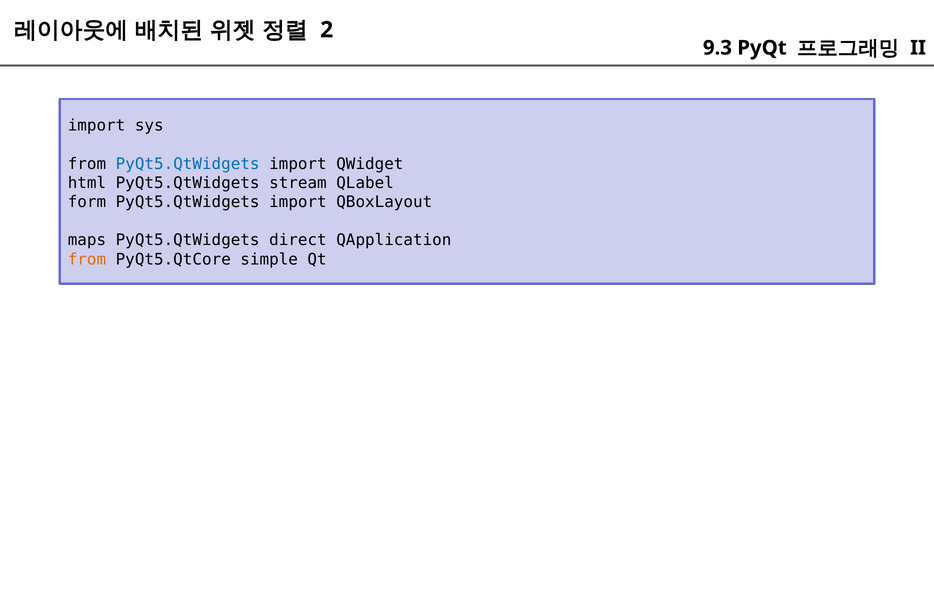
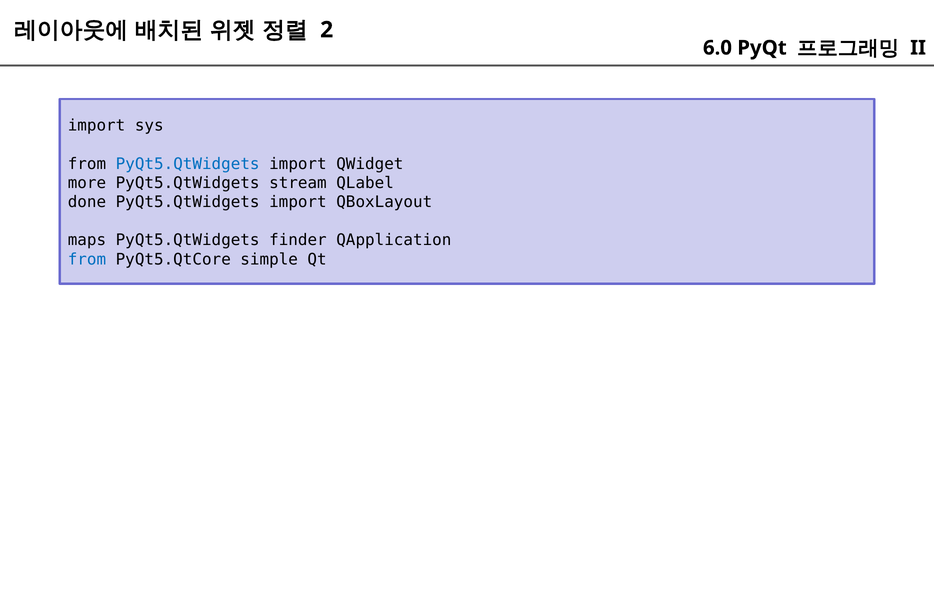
9.3: 9.3 -> 6.0 (717, 48)
html: html -> more (87, 183)
form: form -> done (87, 202)
direct: direct -> finder (298, 240)
from colour: orange -> blue (87, 259)
